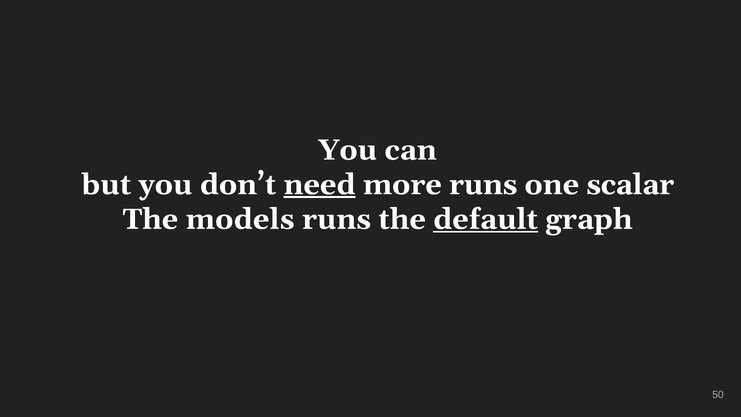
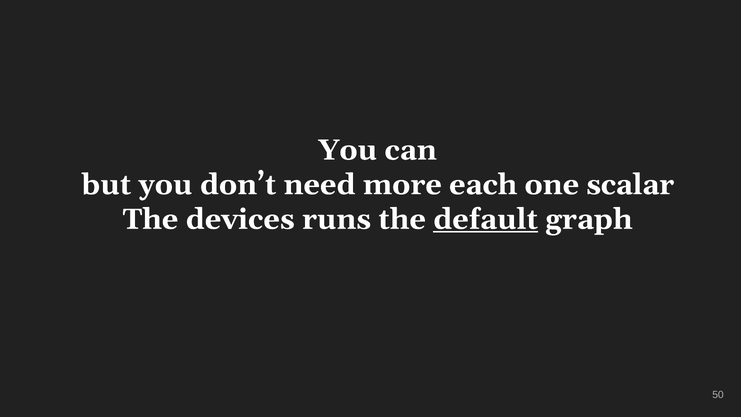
need underline: present -> none (320, 185)
more runs: runs -> each (483, 185)
models: models -> devices (240, 219)
